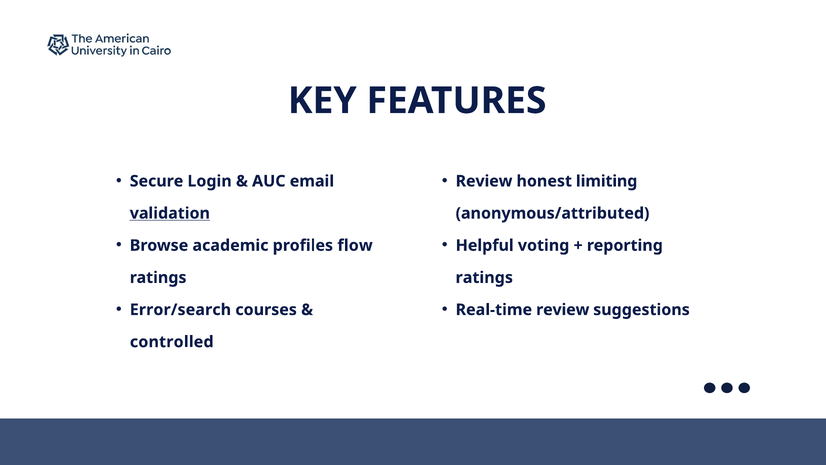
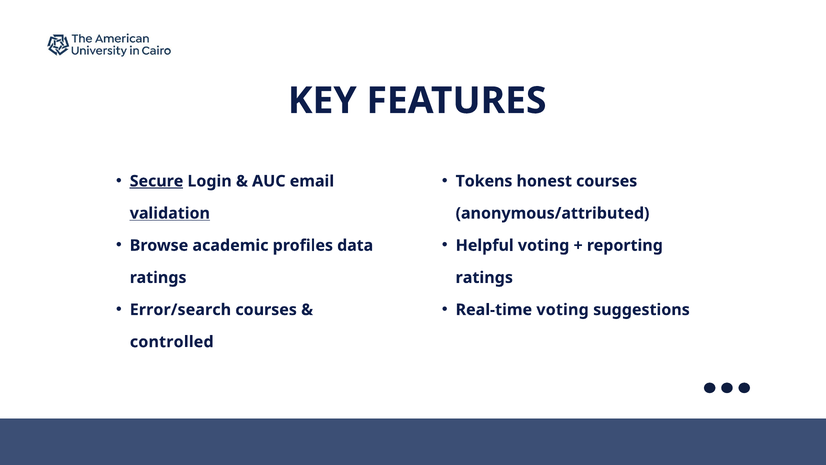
Secure underline: none -> present (157, 181)
Review: Review -> Tokens (484, 181)
honest limiting: limiting -> courses (607, 181)
flow: flow -> data (355, 245)
Real-time review: review -> voting (563, 310)
